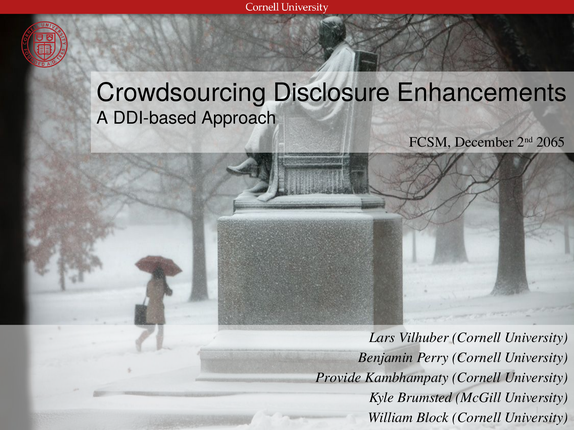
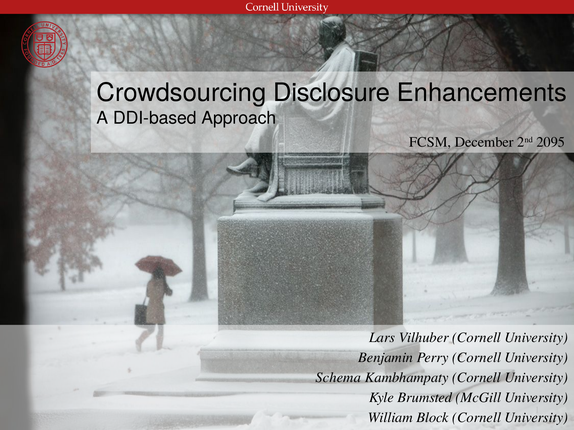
2065: 2065 -> 2095 (551, 142)
Provide: Provide -> Schema (338, 378)
